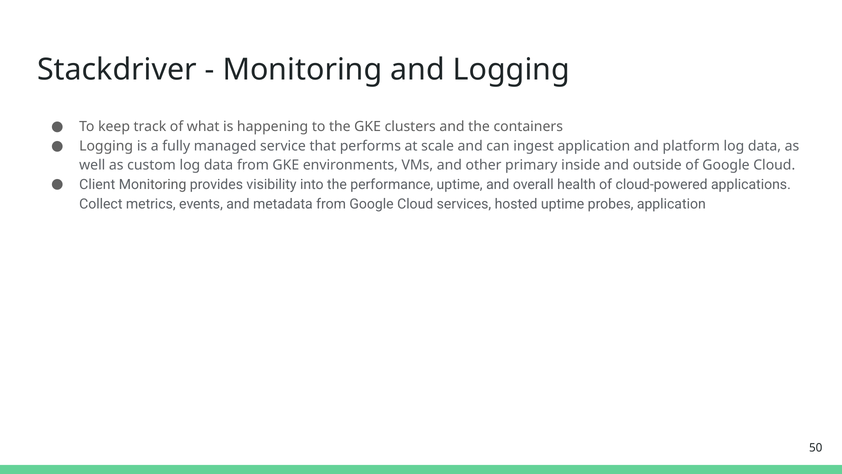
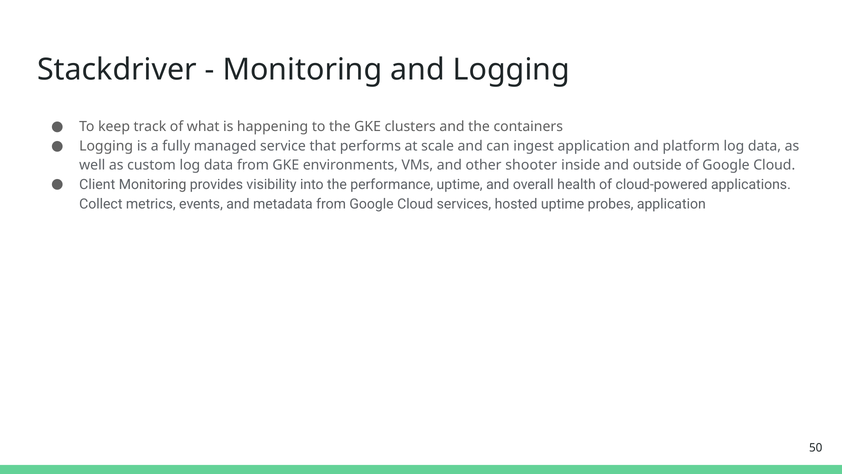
primary: primary -> shooter (531, 165)
